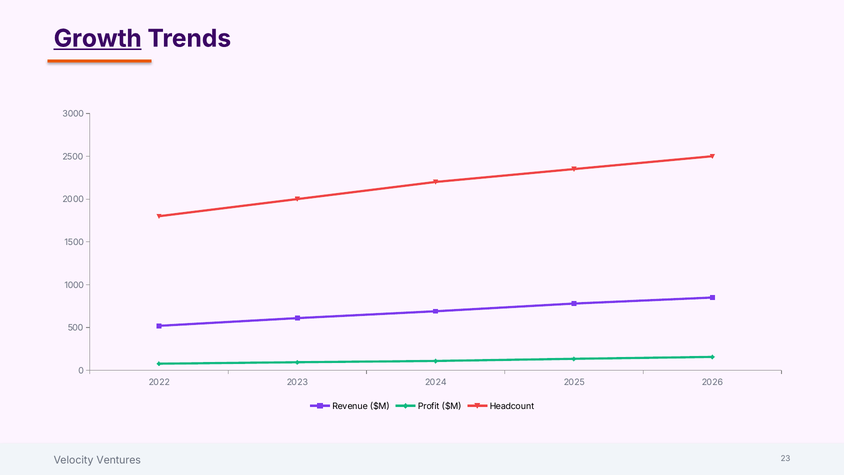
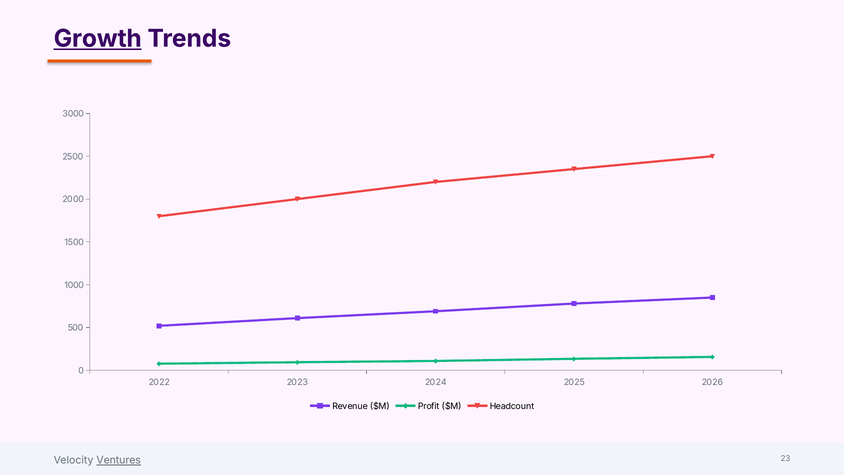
Ventures underline: none -> present (119, 460)
